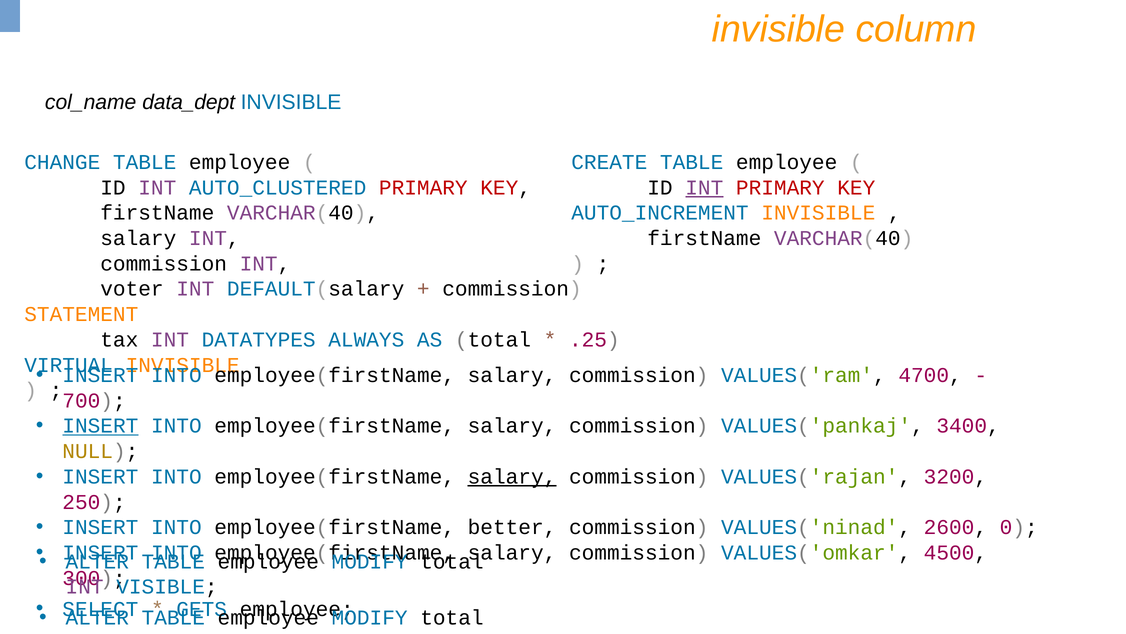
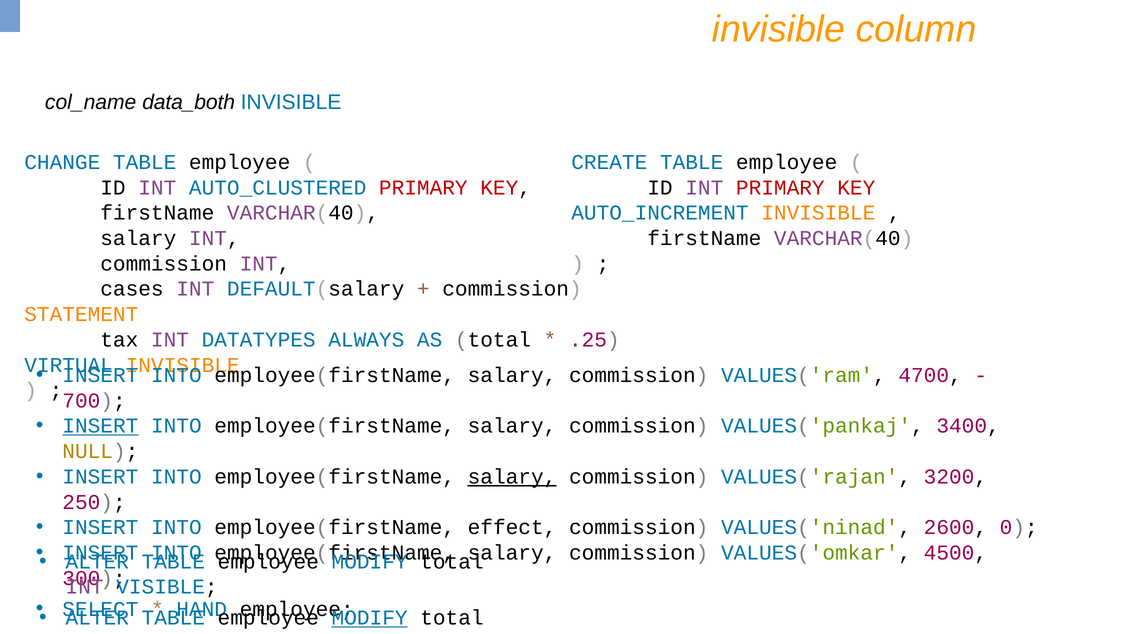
data_dept: data_dept -> data_both (189, 102)
INT underline: present -> none (704, 187)
voter: voter -> cases (132, 289)
better: better -> effect (512, 527)
GETS: GETS -> HAND (202, 609)
MODIFY underline: none -> present (370, 617)
